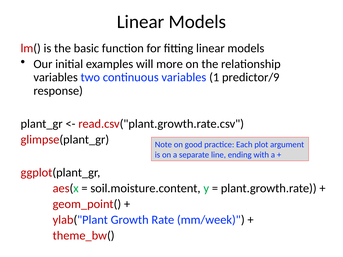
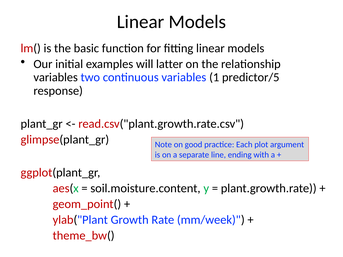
more: more -> latter (170, 64)
predictor/9: predictor/9 -> predictor/5 (251, 77)
